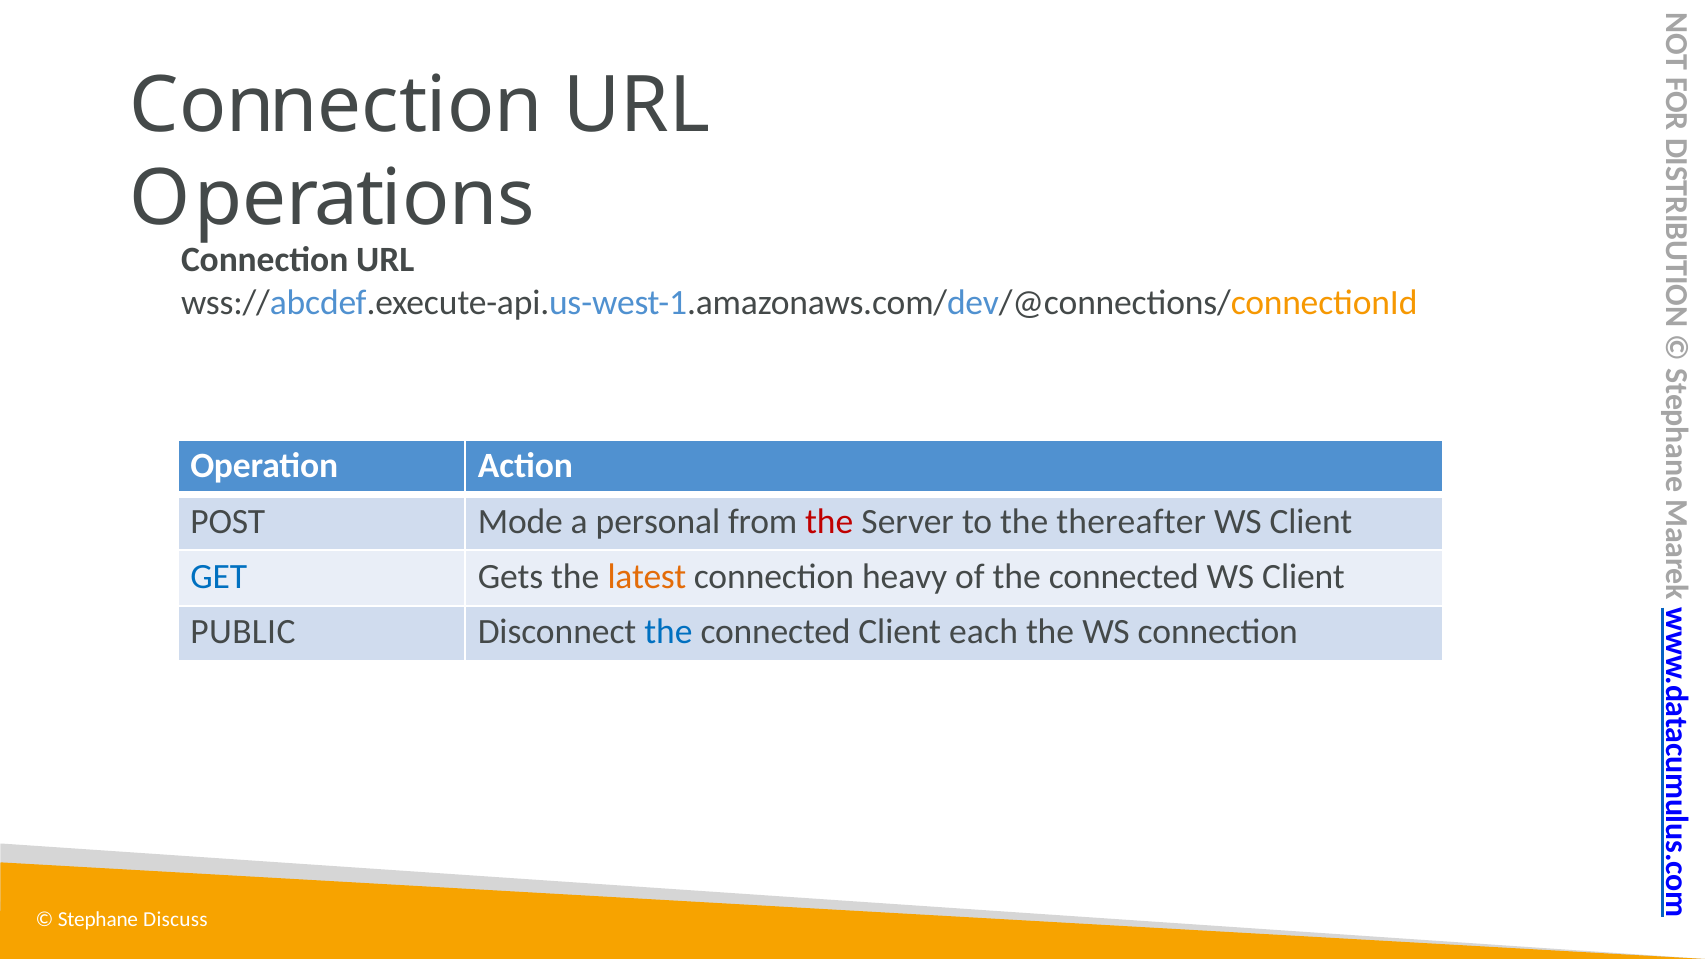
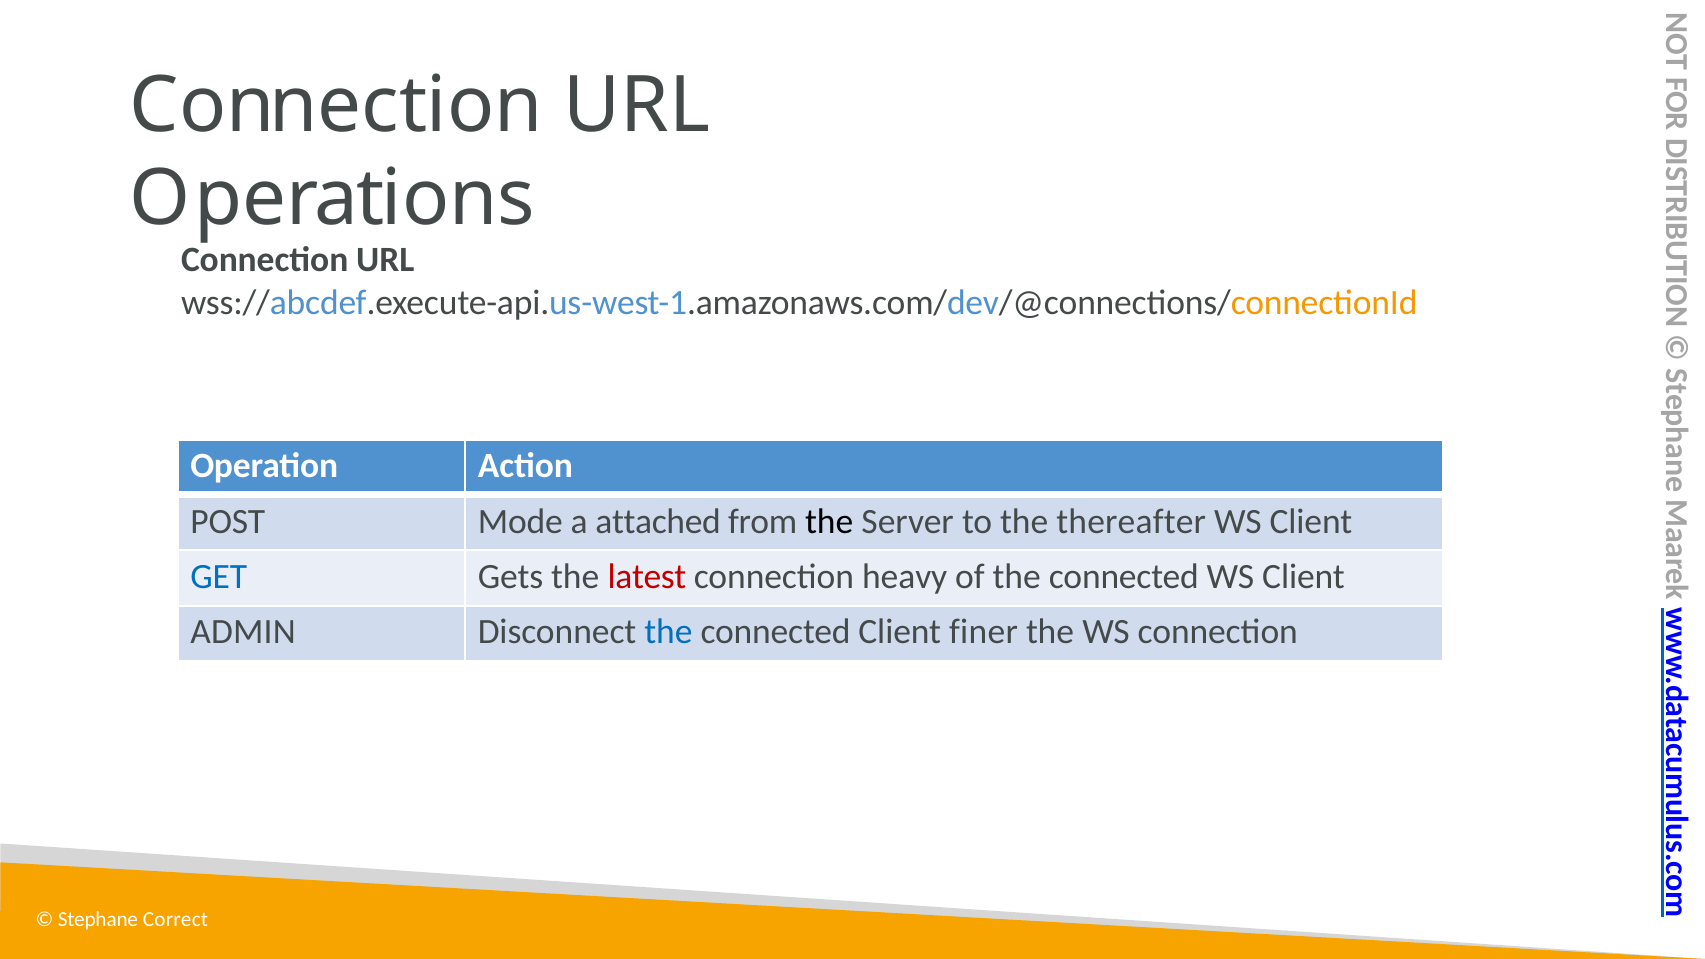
personal: personal -> attached (658, 522)
the colour: red -> black (829, 522)
latest colour: orange -> red (647, 577)
PUBLIC: PUBLIC -> ADMIN (243, 632)
each: each -> finer (983, 632)
Discuss: Discuss -> Correct (175, 920)
